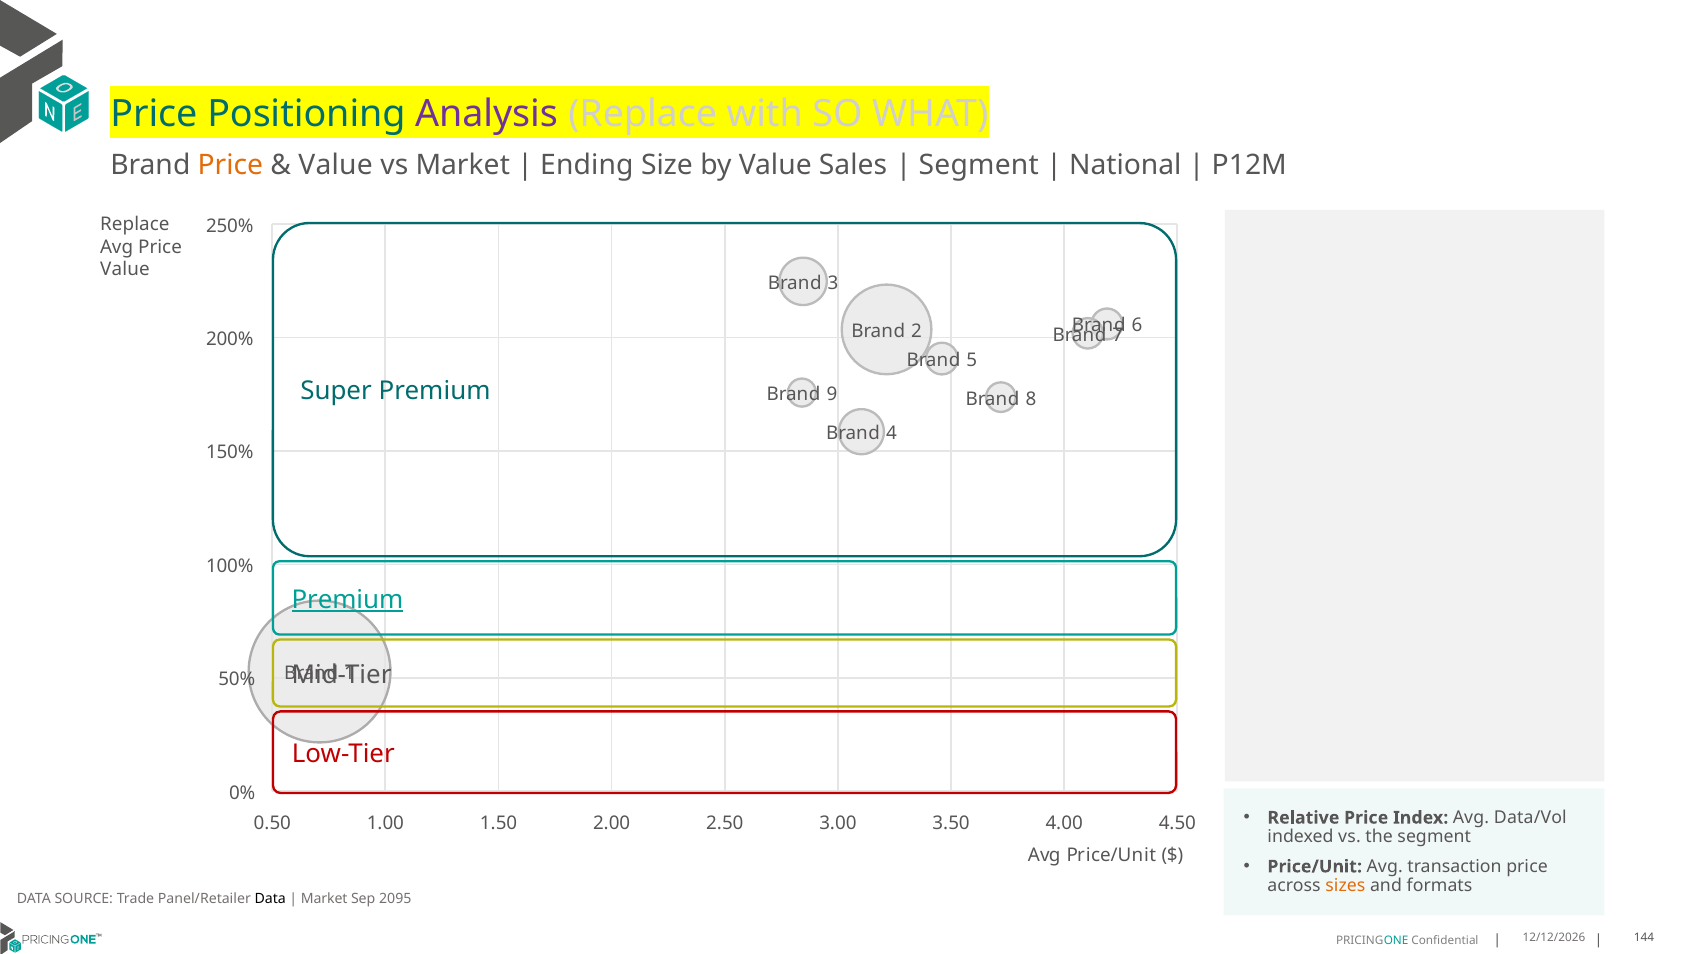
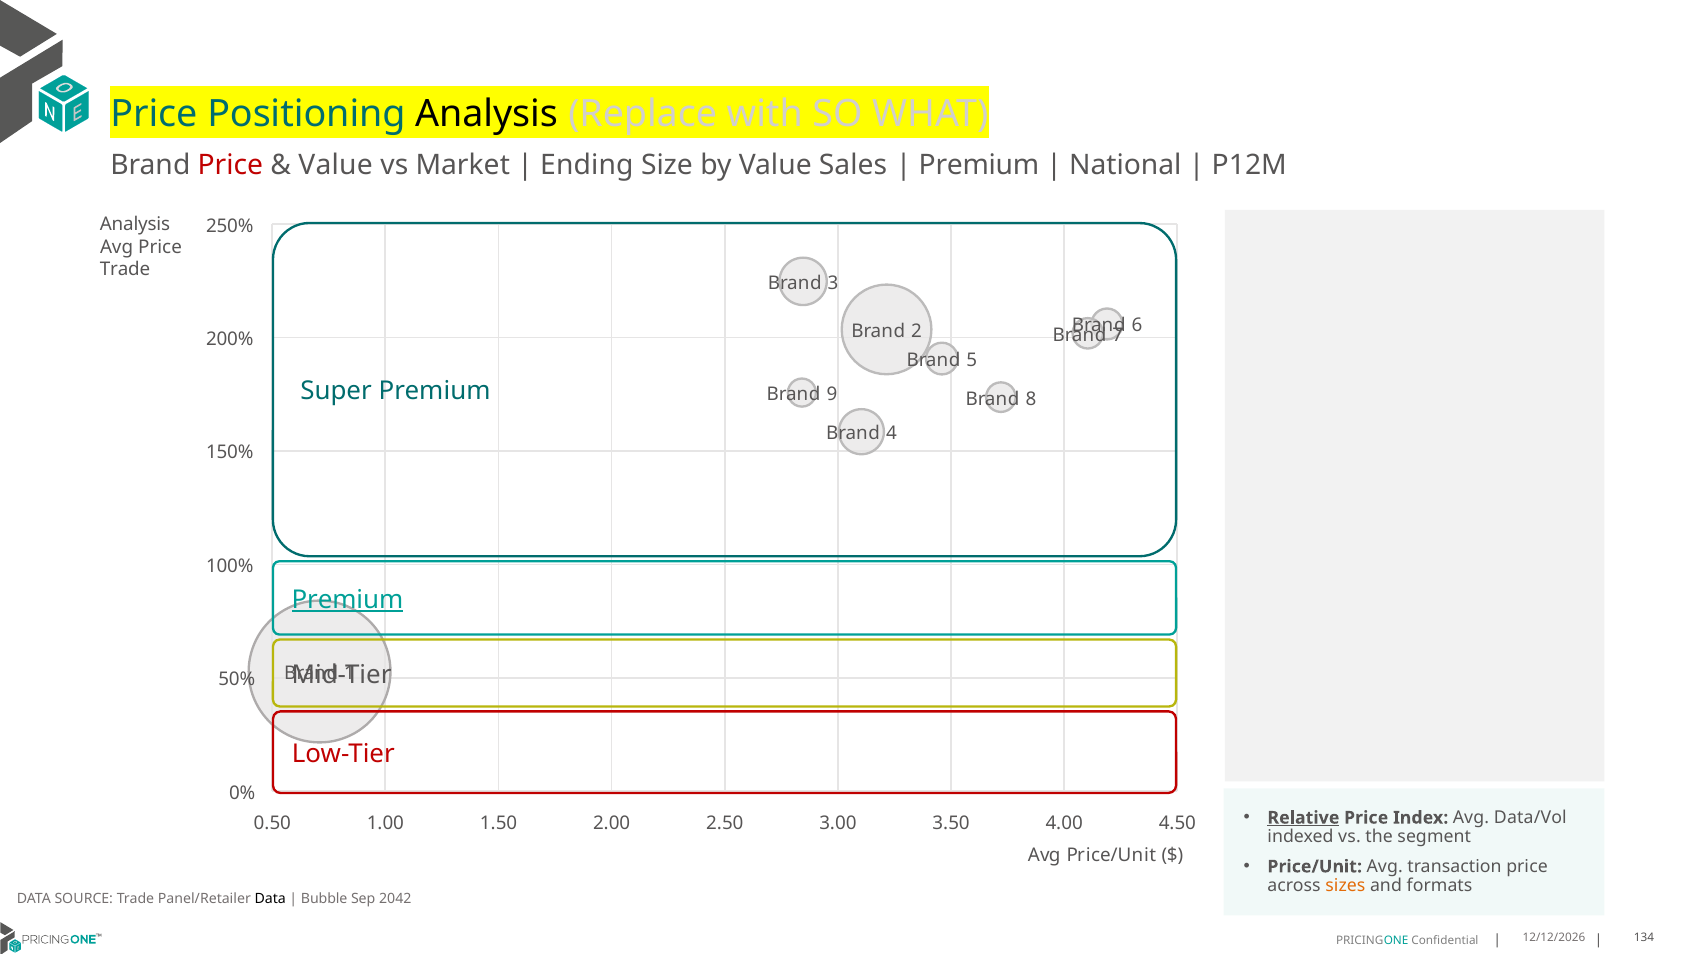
Analysis colour: purple -> black (486, 114)
Price colour: orange -> red (230, 165)
Segment: Segment -> Premium (979, 165)
Replace: Replace -> Analysis (135, 224)
Value: Value -> Trade (125, 269)
Relative underline: none -> present (1303, 818)
Market: Market -> Bubble (324, 899)
2095: 2095 -> 2042 (395, 899)
144: 144 -> 134 (1644, 938)
